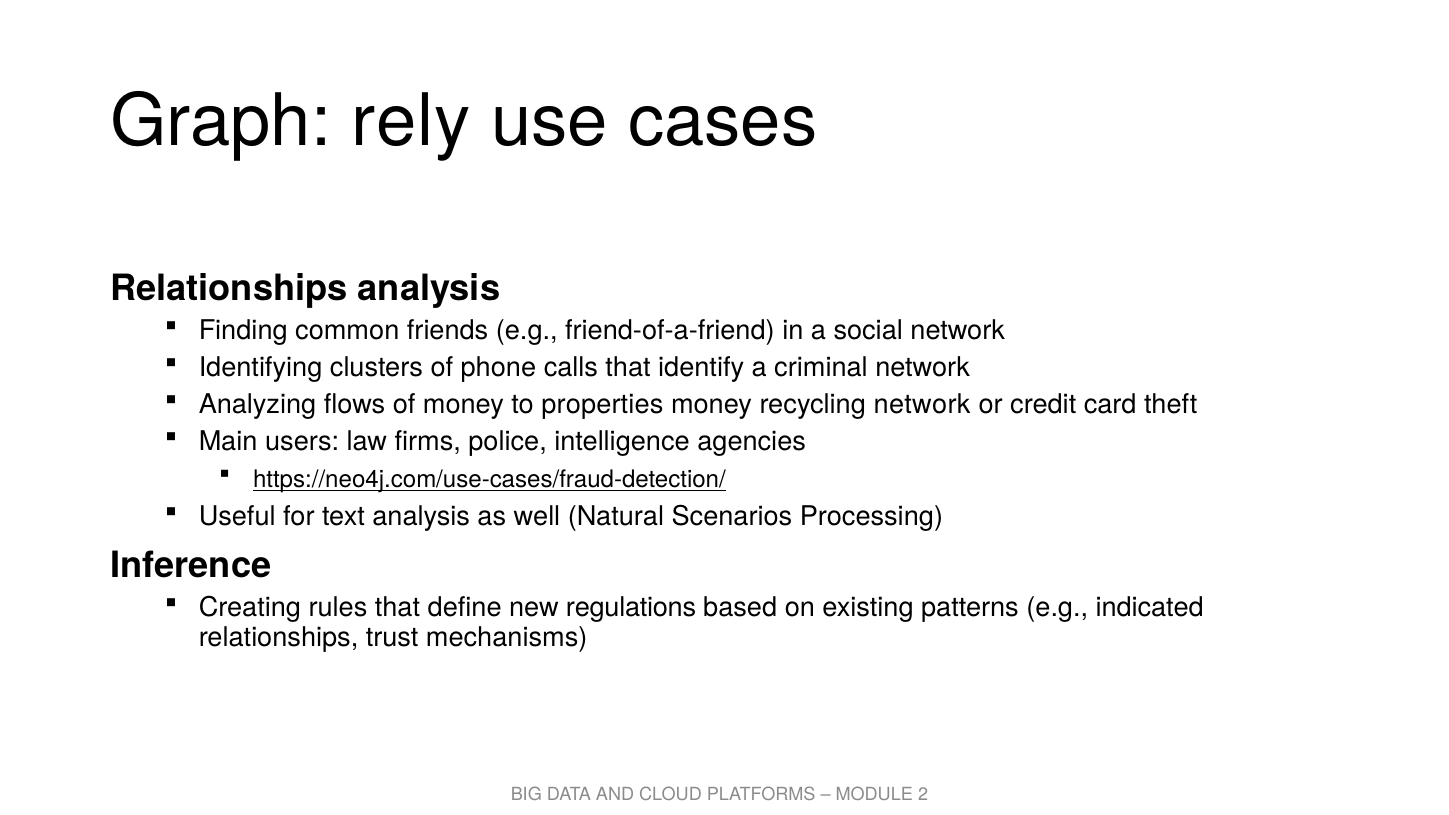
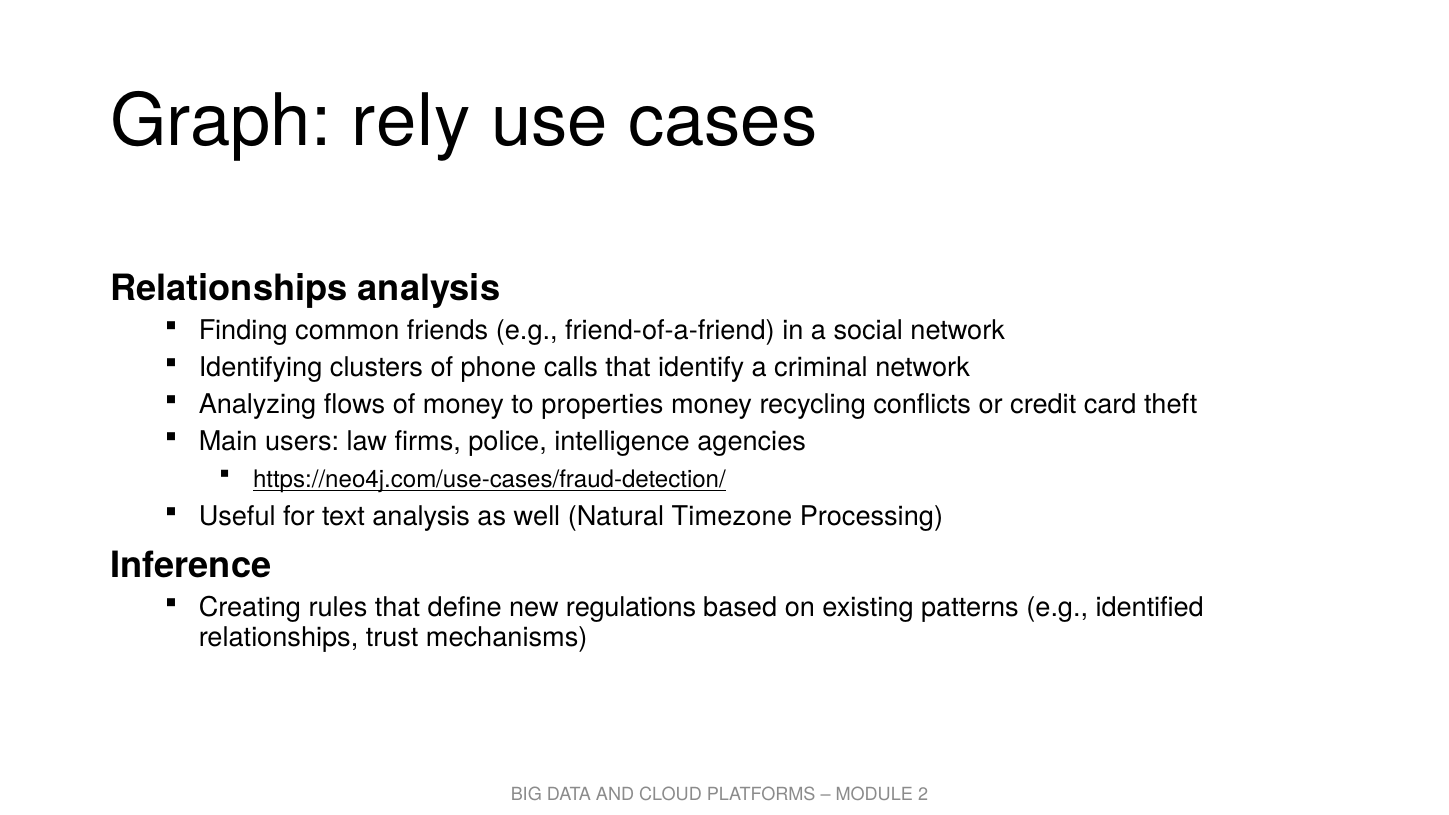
recycling network: network -> conflicts (922, 404)
Scenarios: Scenarios -> Timezone (732, 517)
indicated: indicated -> identified (1150, 608)
